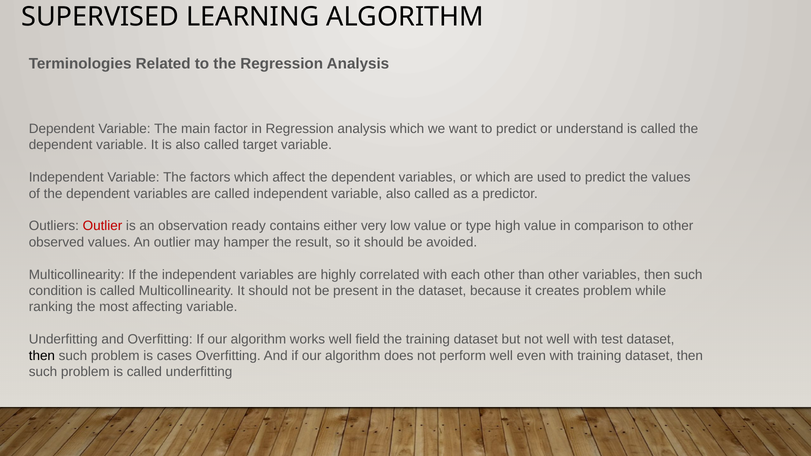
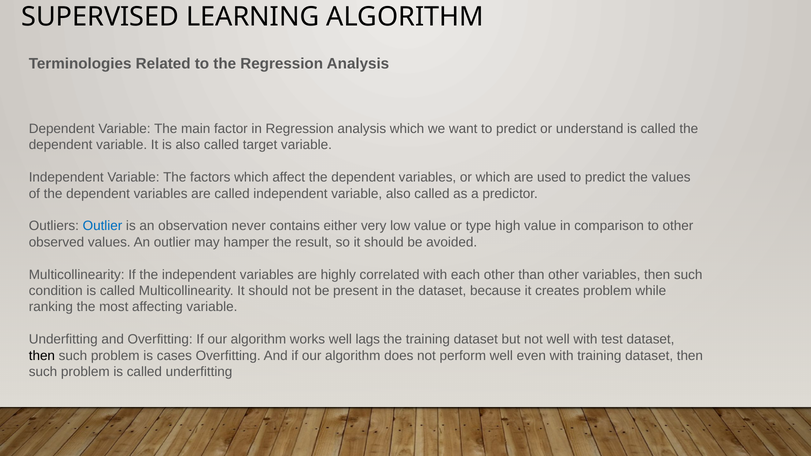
Outlier colour: red -> blue (102, 226)
ready: ready -> never (249, 226)
field: field -> lags (368, 340)
